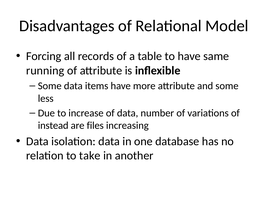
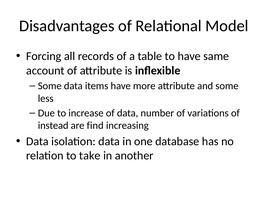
running: running -> account (45, 71)
files: files -> find (95, 125)
